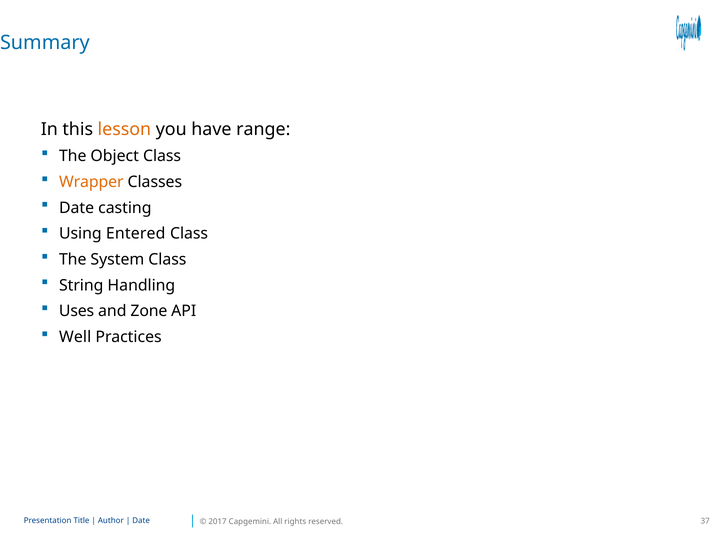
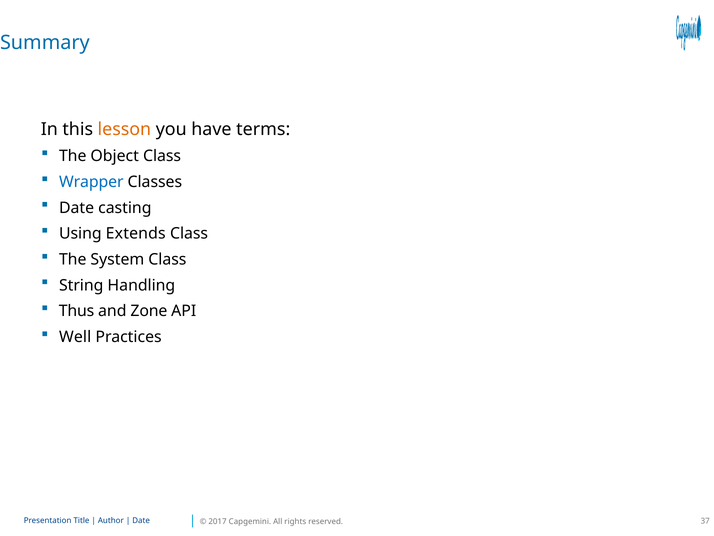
range: range -> terms (263, 129)
Wrapper colour: orange -> blue (91, 182)
Entered: Entered -> Extends (136, 233)
Uses: Uses -> Thus (77, 311)
